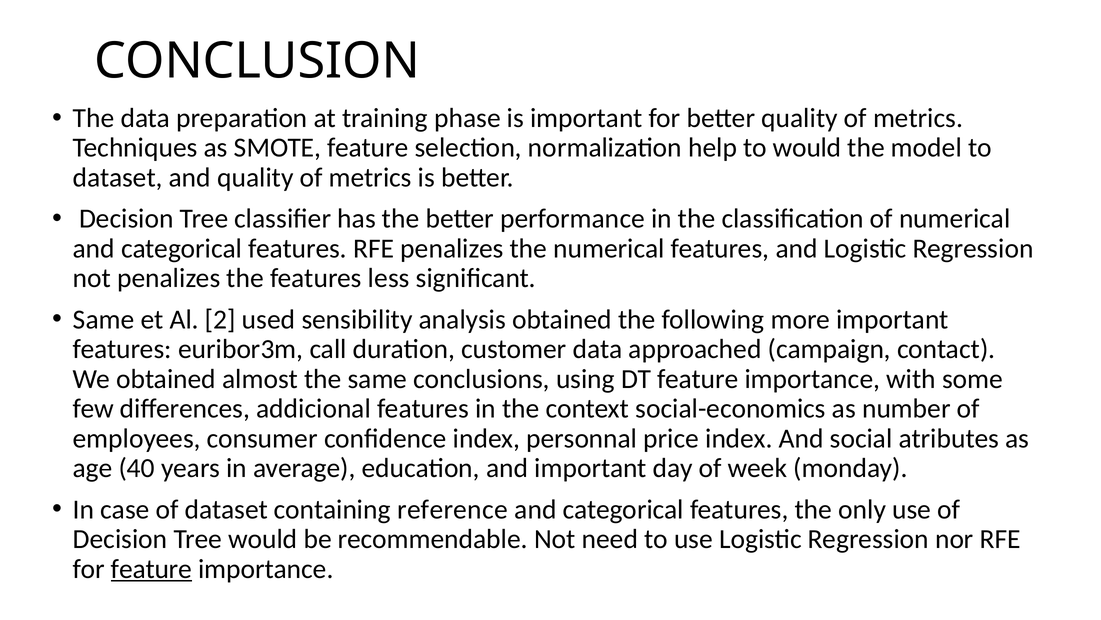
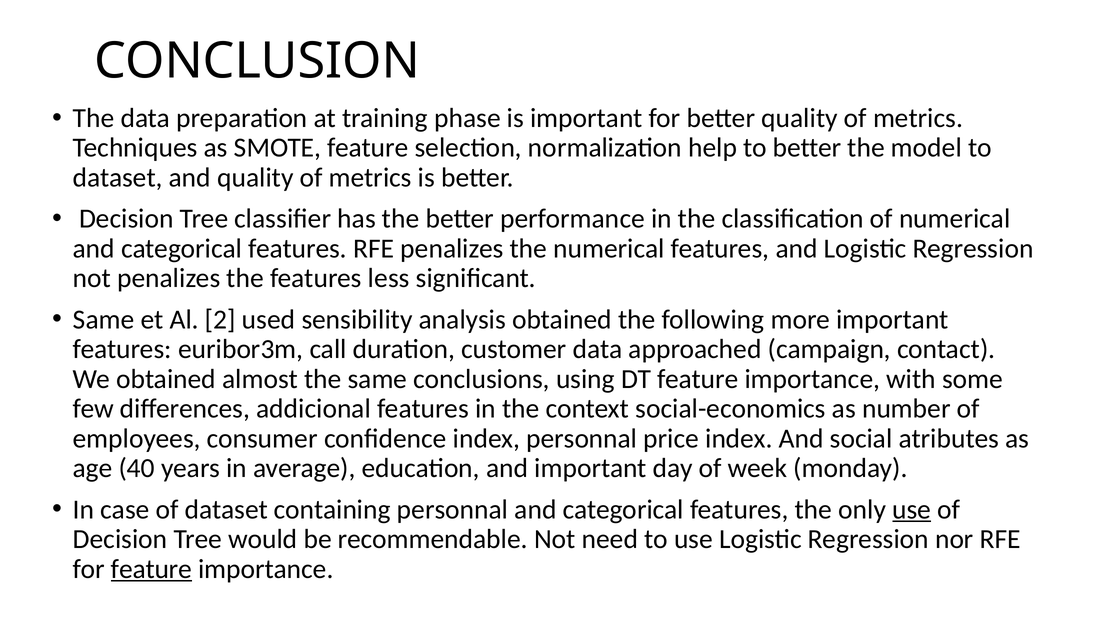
to would: would -> better (807, 148)
containing reference: reference -> personnal (453, 509)
use underline: none -> present (912, 509)
